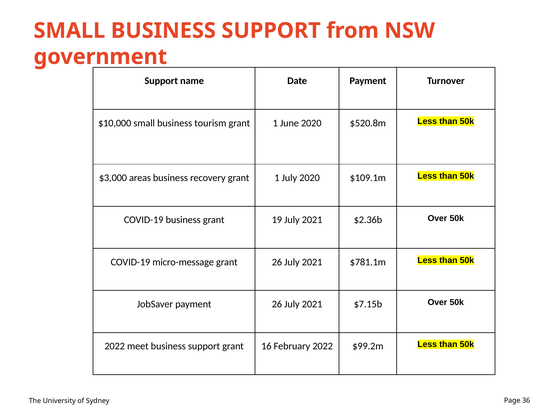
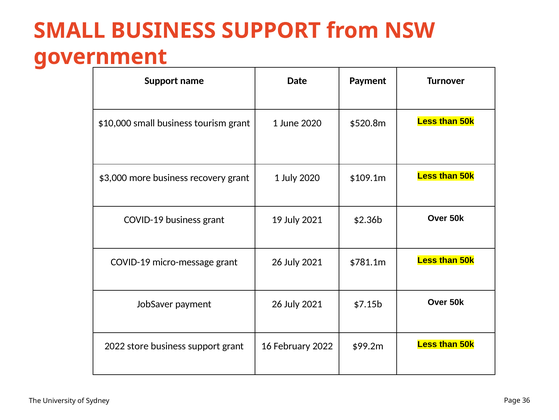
areas: areas -> more (140, 178)
meet: meet -> store (138, 346)
